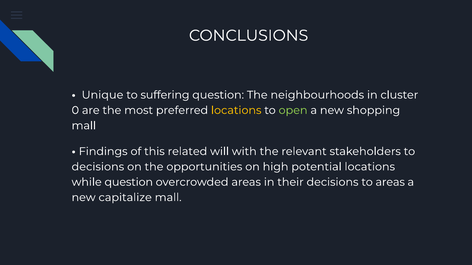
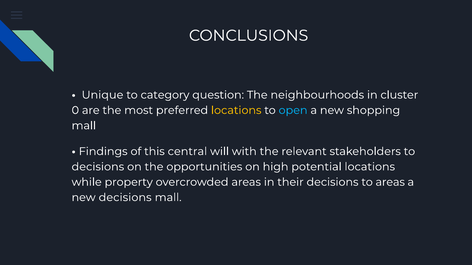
suffering: suffering -> category (165, 95)
open colour: light green -> light blue (293, 110)
related: related -> central (187, 152)
while question: question -> property (129, 182)
new capitalize: capitalize -> decisions (125, 198)
